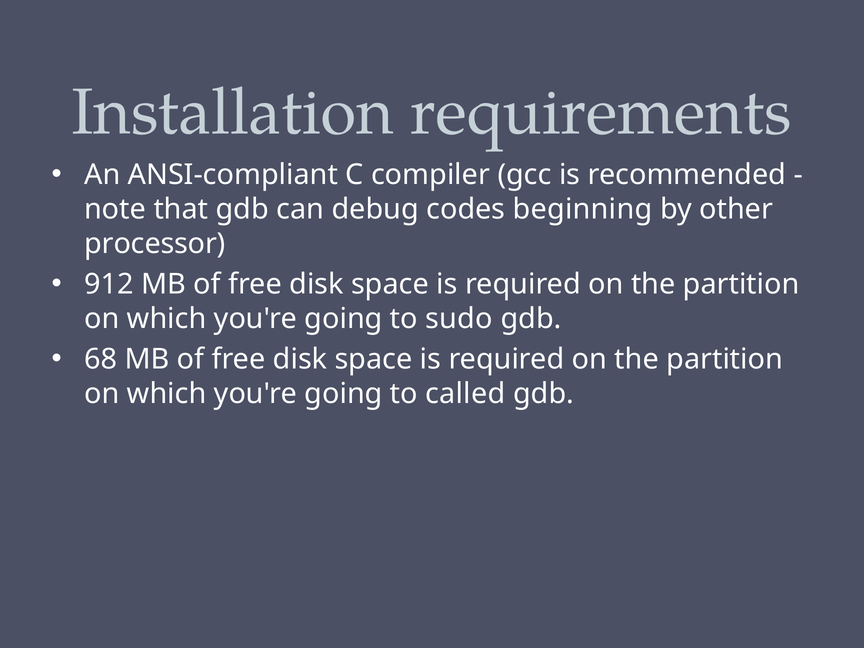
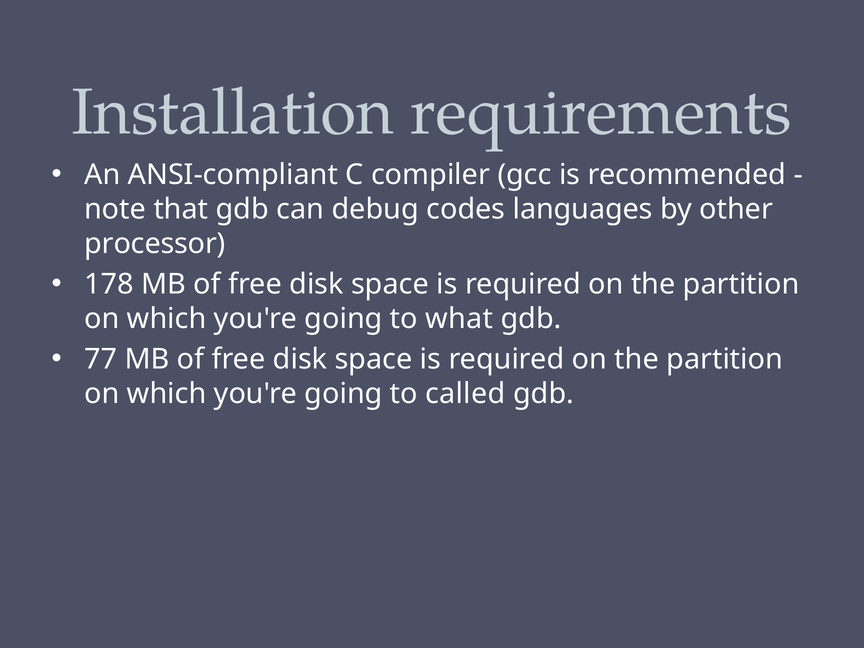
beginning: beginning -> languages (583, 209)
912: 912 -> 178 (109, 284)
sudo: sudo -> what (459, 319)
68: 68 -> 77 (101, 359)
